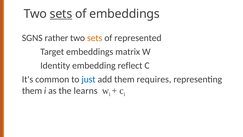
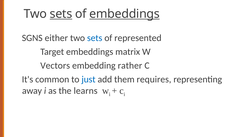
embeddings underline: none -> present (125, 14)
rather: rather -> either (56, 38)
sets colour: orange -> blue (95, 38)
Identity: Identity -> Vectors (55, 65)
reflect: reflect -> rather (130, 65)
them: them -> away (32, 90)
